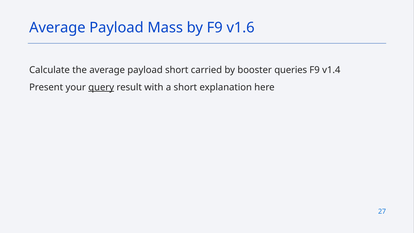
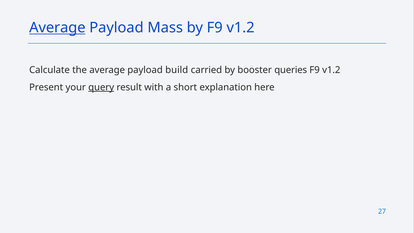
Average underline: none -> present (57, 28)
by F9 v1.6: v1.6 -> v1.2 (241, 28)
payload short: short -> build (177, 70)
v1.4: v1.4 -> v1.2 (331, 70)
